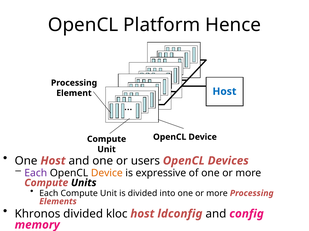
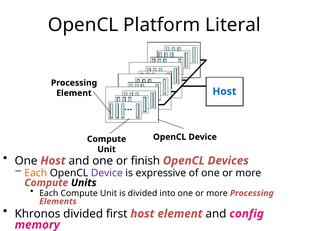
Hence: Hence -> Literal (233, 25)
users: users -> finish (145, 161)
Each colour: purple -> orange (36, 173)
Device colour: orange -> purple (107, 173)
kloc: kloc -> first (117, 214)
host ldconfig: ldconfig -> element (180, 214)
